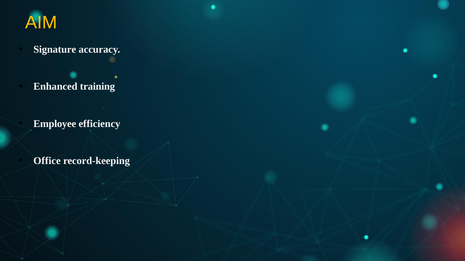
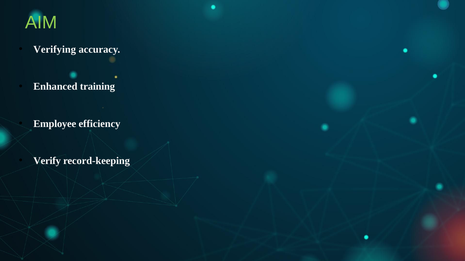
AIM colour: yellow -> light green (41, 23)
Signature: Signature -> Verifying (55, 50)
Office: Office -> Verify (47, 161)
